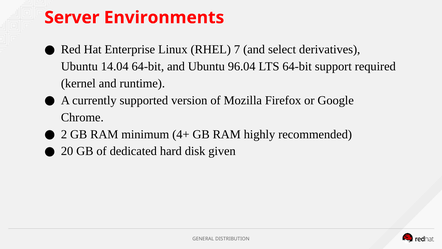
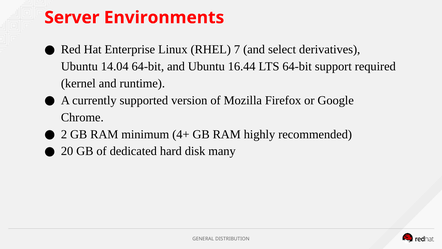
96.04: 96.04 -> 16.44 (242, 66)
given: given -> many (222, 151)
